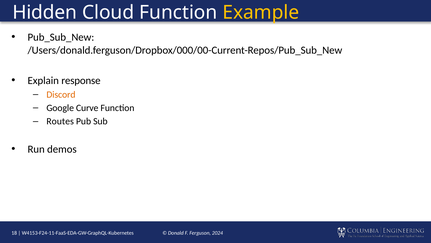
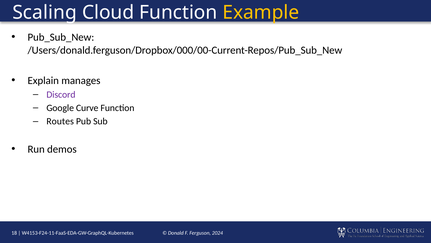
Hidden: Hidden -> Scaling (45, 12)
response: response -> manages (81, 80)
Discord colour: orange -> purple (61, 94)
